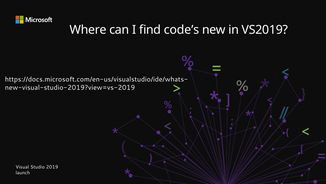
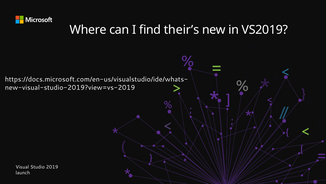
code’s: code’s -> their’s (181, 30)
